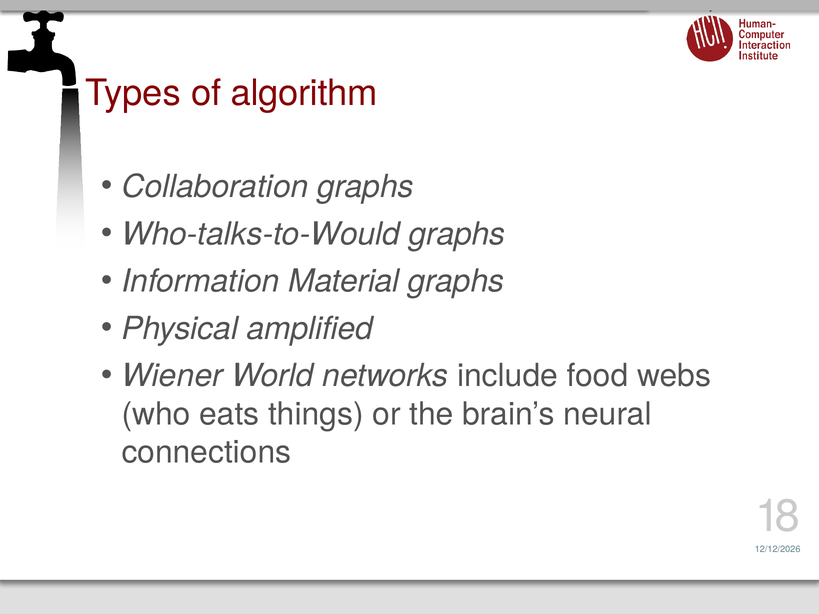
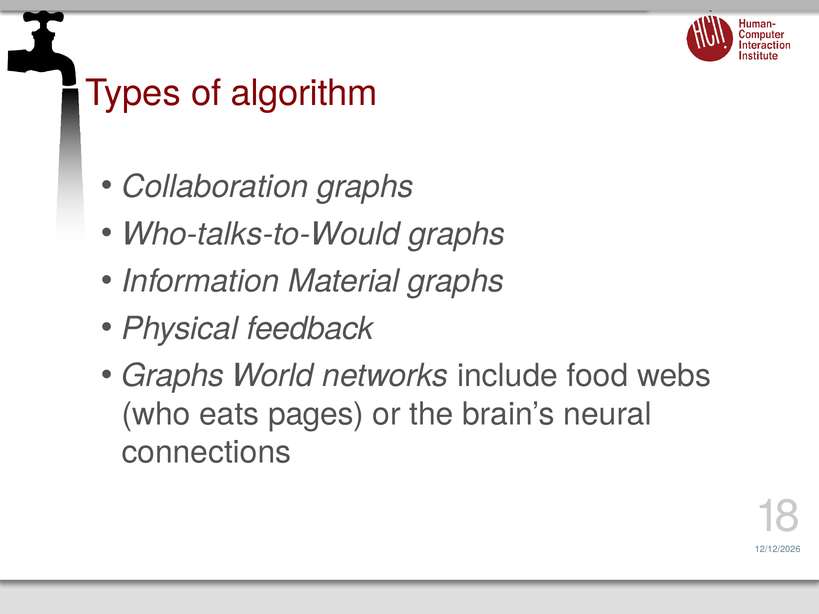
amplified: amplified -> feedback (310, 329)
Wiener: Wiener -> Graphs (172, 376)
things: things -> pages (316, 414)
